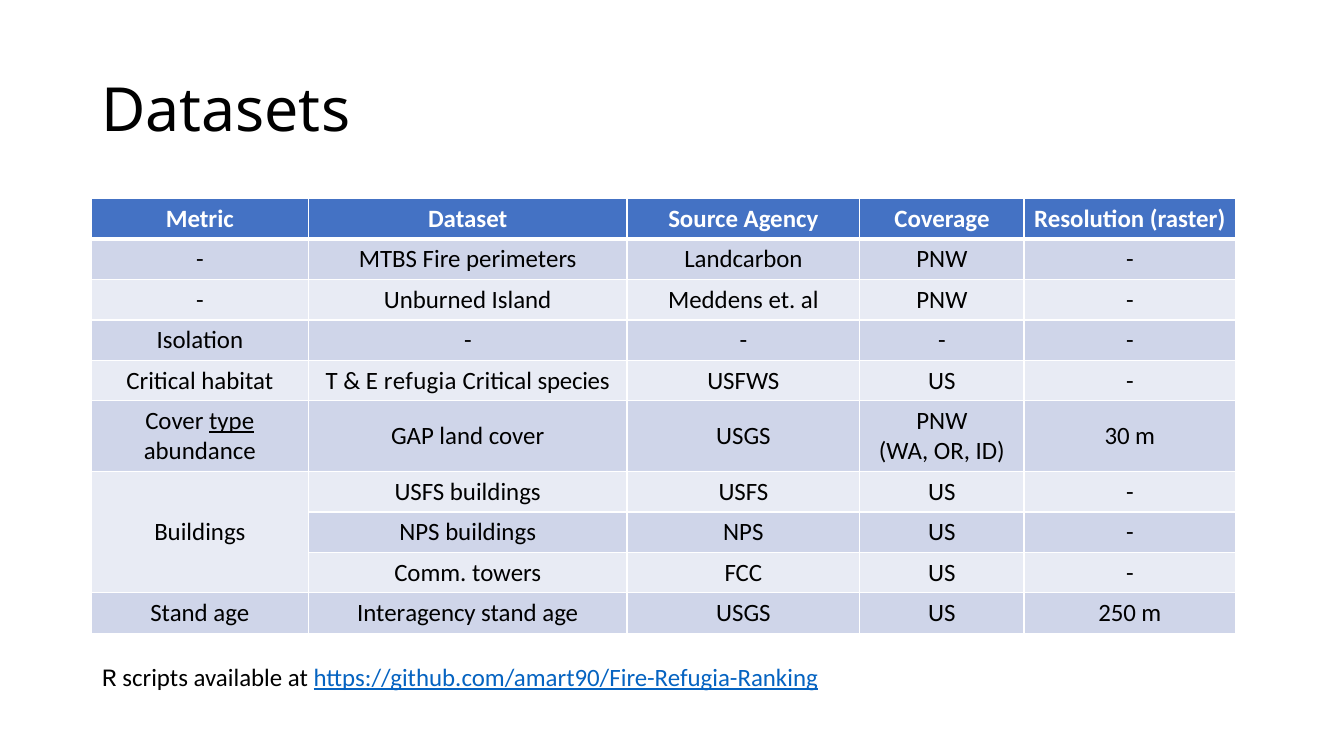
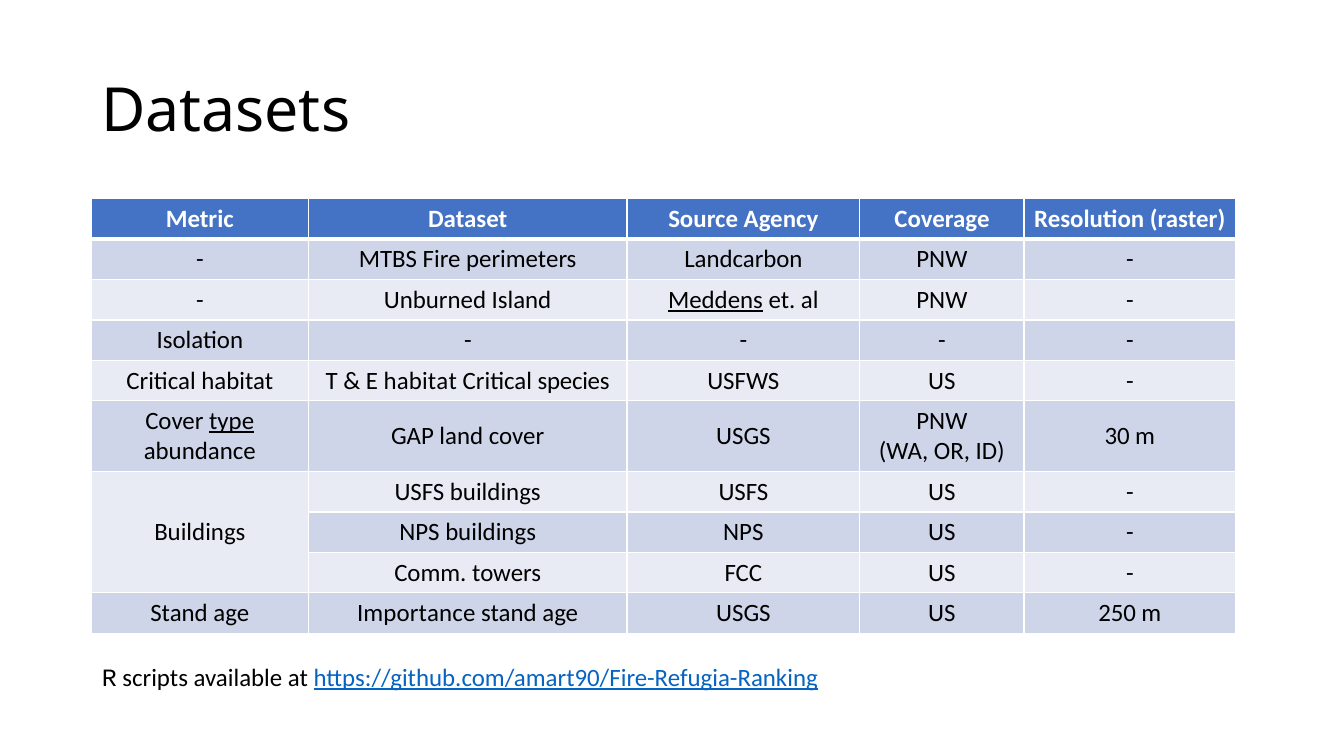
Meddens underline: none -> present (716, 300)
E refugia: refugia -> habitat (420, 381)
Interagency: Interagency -> Importance (416, 613)
